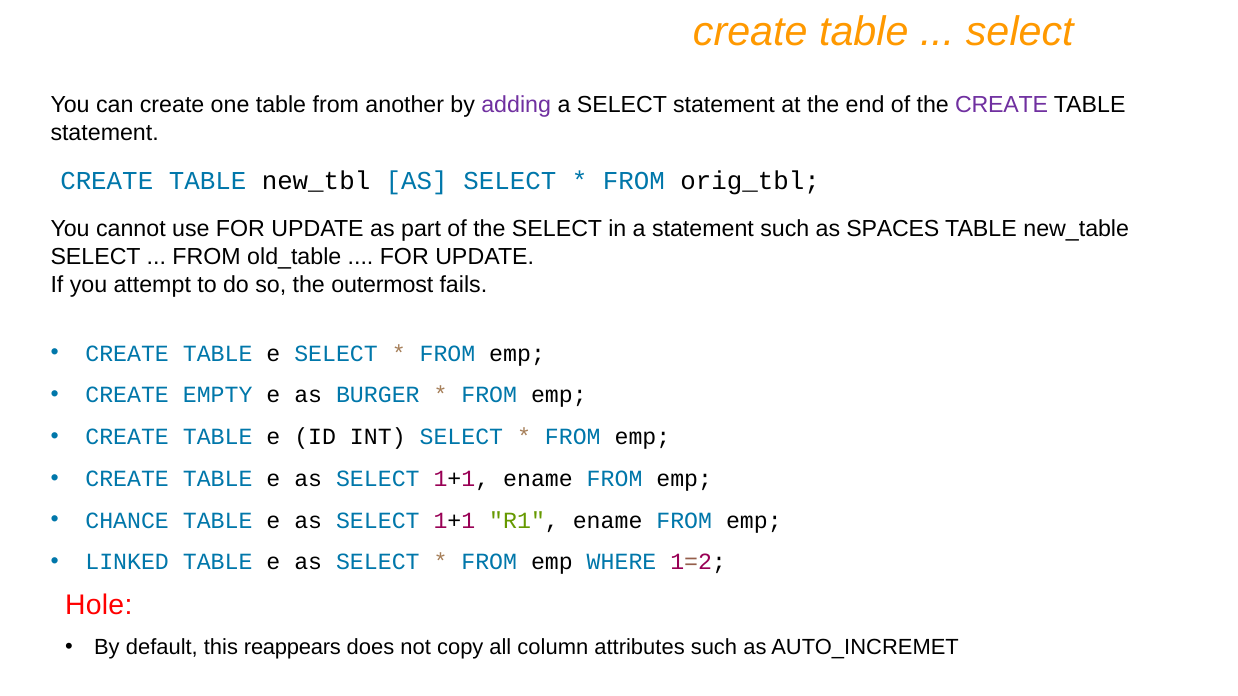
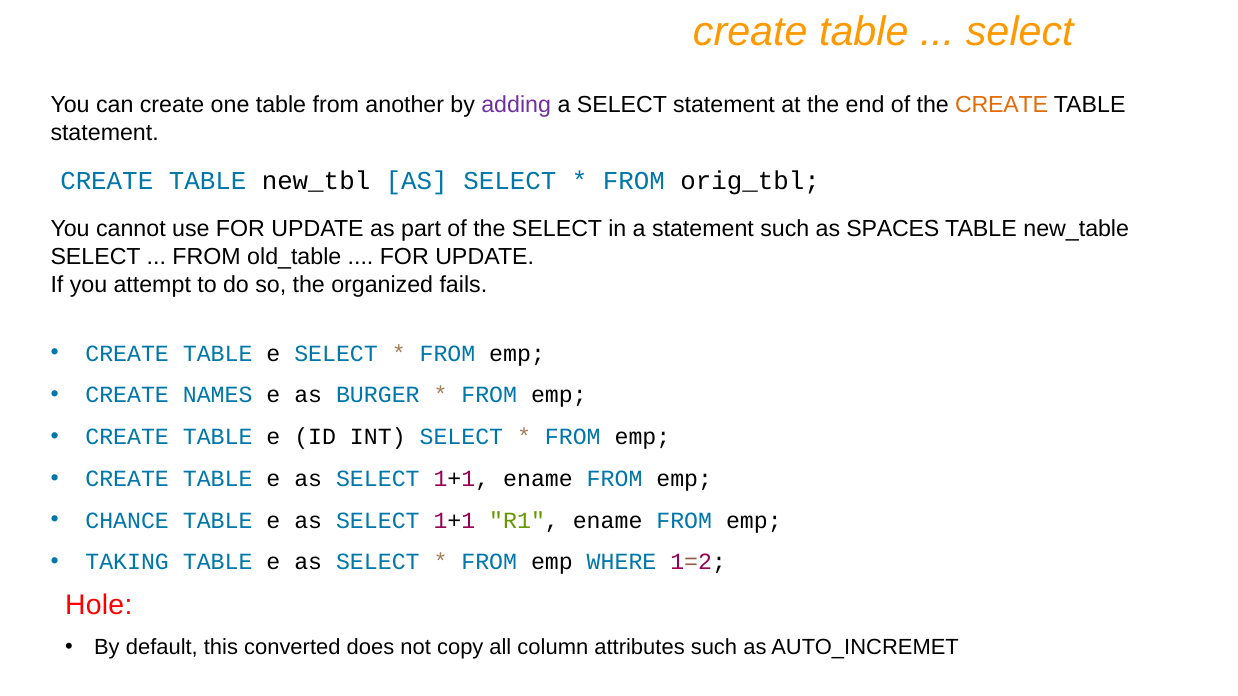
CREATE colour: purple -> orange (1002, 105)
outermost: outermost -> organized (382, 285)
EMPTY: EMPTY -> NAMES (218, 395)
LINKED: LINKED -> TAKING (127, 563)
reappears: reappears -> converted (292, 648)
